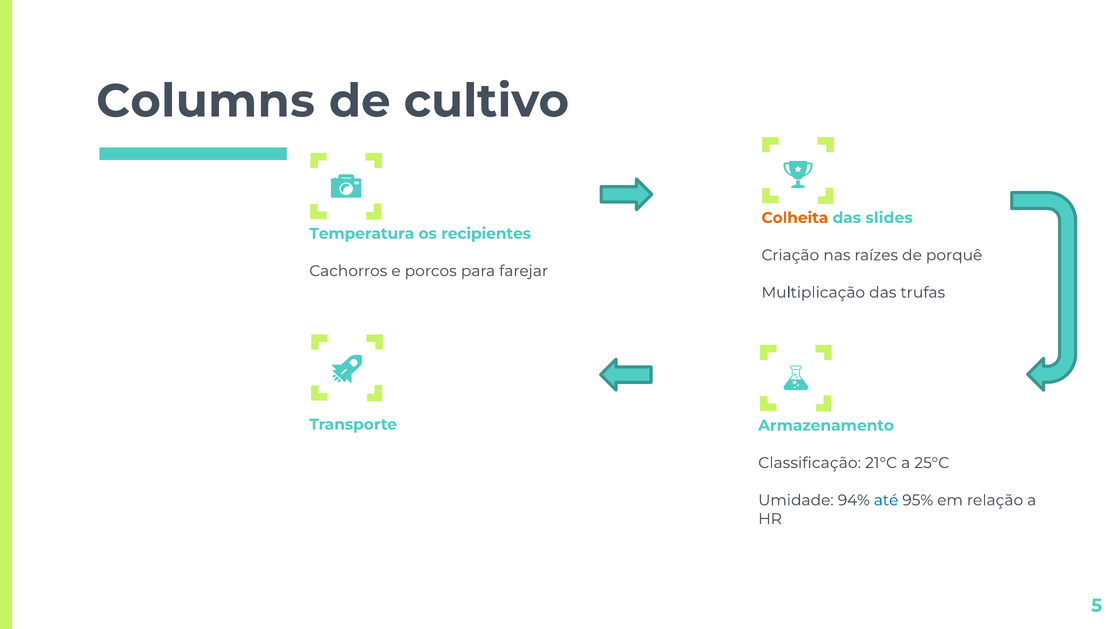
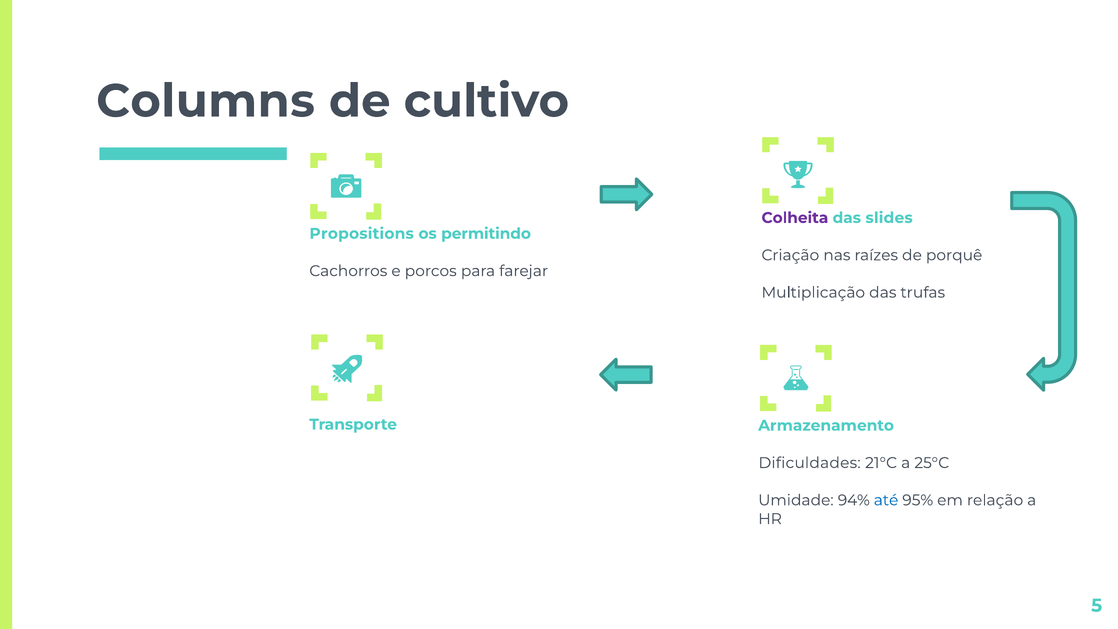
Colheita colour: orange -> purple (795, 218)
Temperatura: Temperatura -> Propositions (362, 234)
recipientes: recipientes -> permitindo (486, 234)
Classificação: Classificação -> Dificuldades (810, 463)
